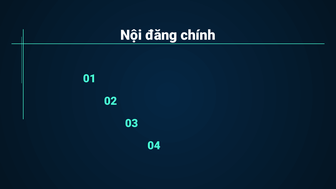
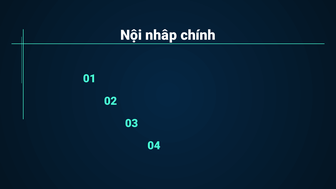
đăng: đăng -> nhâp (161, 35)
